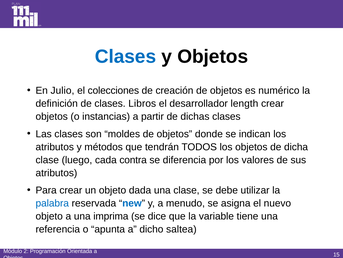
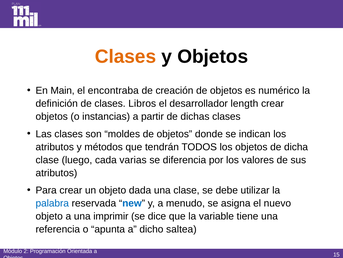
Clases colour: blue -> orange (125, 57)
Julio: Julio -> Main (63, 90)
colecciones: colecciones -> encontraba (113, 90)
contra: contra -> varias (133, 160)
imprima: imprima -> imprimir (111, 216)
